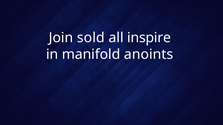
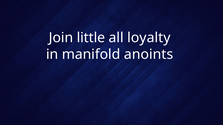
sold: sold -> little (91, 38)
inspire: inspire -> loyalty (149, 38)
